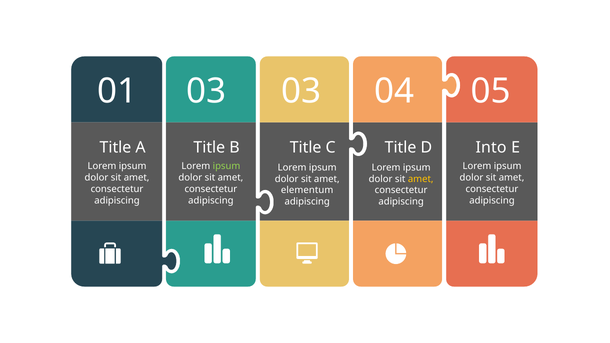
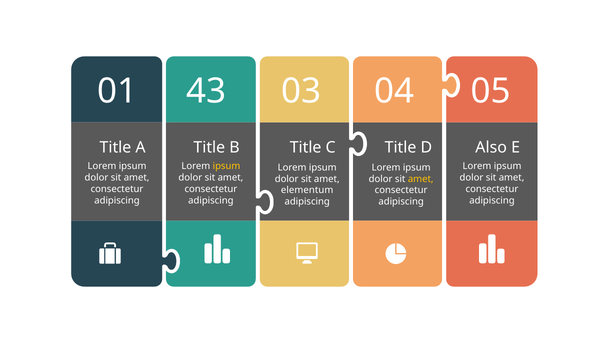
01 03: 03 -> 43 (206, 91)
Into: Into -> Also (491, 147)
ipsum colour: light green -> yellow (227, 166)
